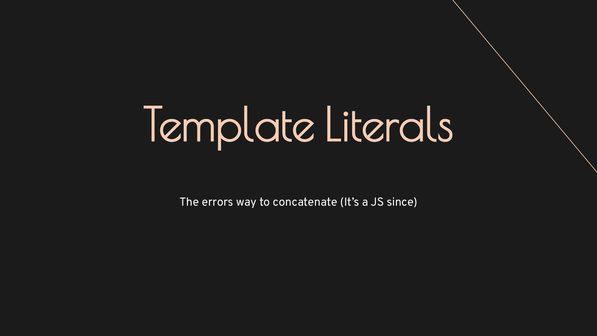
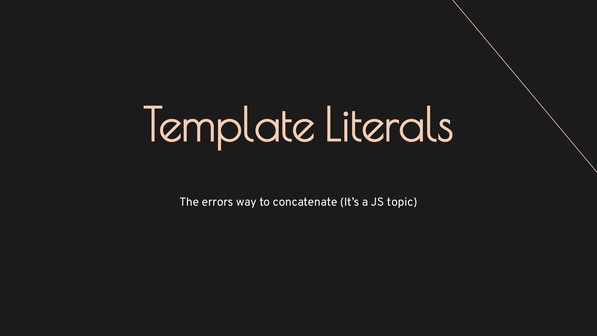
since: since -> topic (402, 202)
